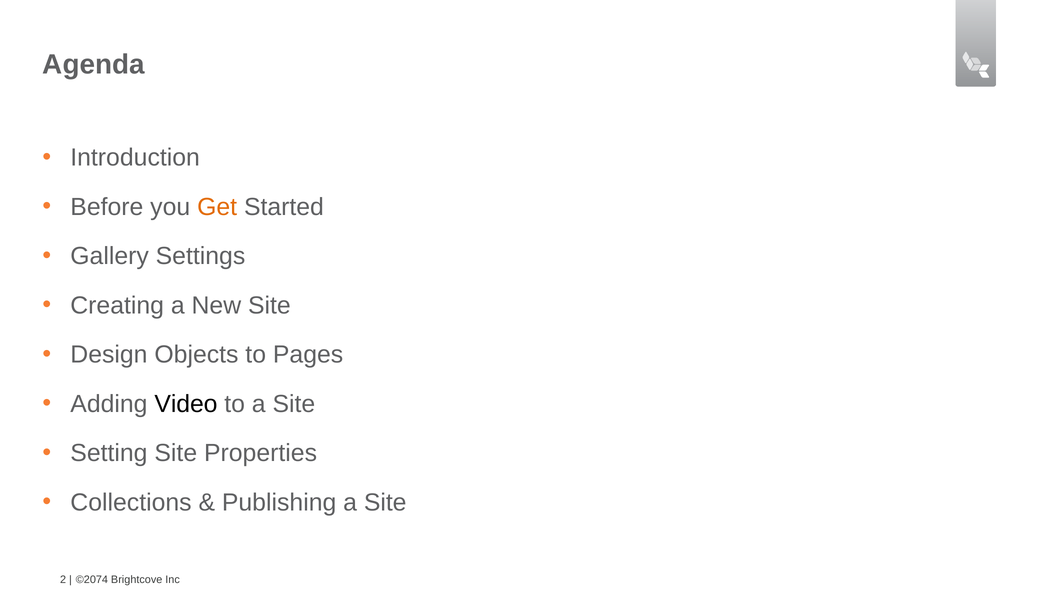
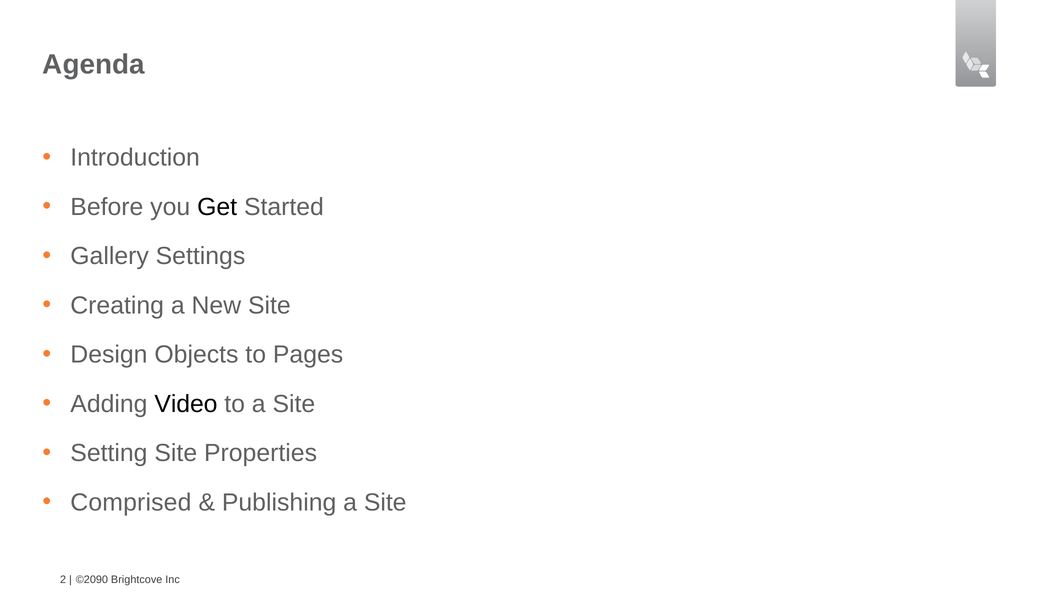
Get colour: orange -> black (217, 207)
Collections: Collections -> Comprised (131, 503)
©2074: ©2074 -> ©2090 (92, 580)
